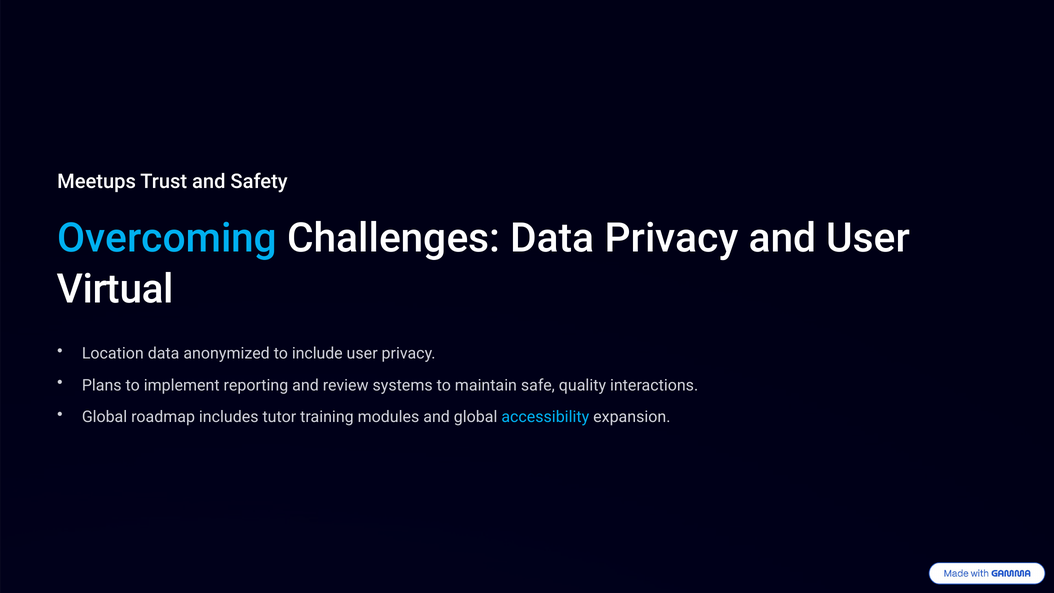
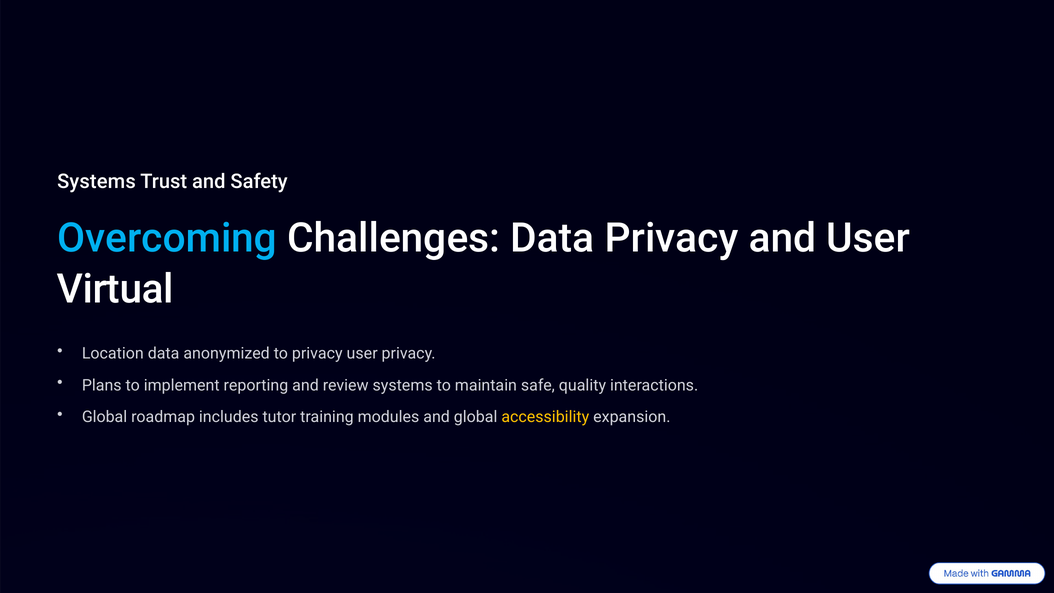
Meetups: Meetups -> Systems (96, 182)
to include: include -> privacy (317, 353)
accessibility colour: light blue -> yellow (545, 417)
